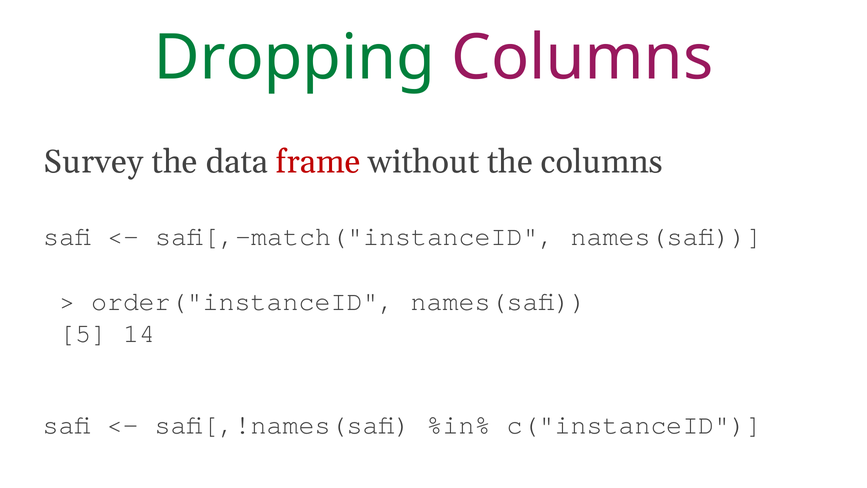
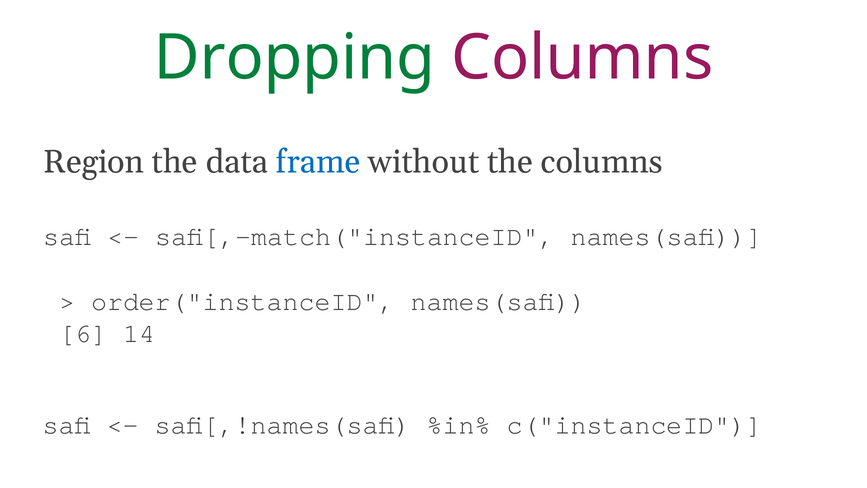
Survey: Survey -> Region (94, 162)
frame colour: red -> blue (318, 162)
5: 5 -> 6 (83, 333)
